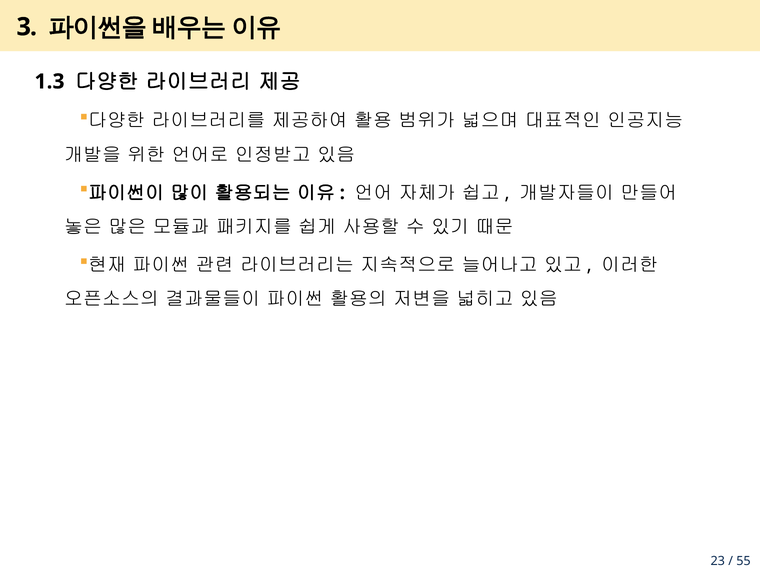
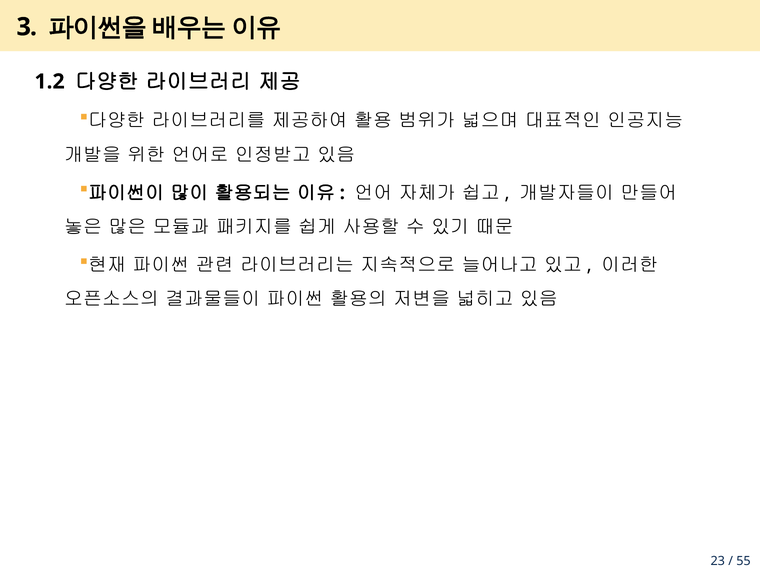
1.3: 1.3 -> 1.2 (50, 82)
